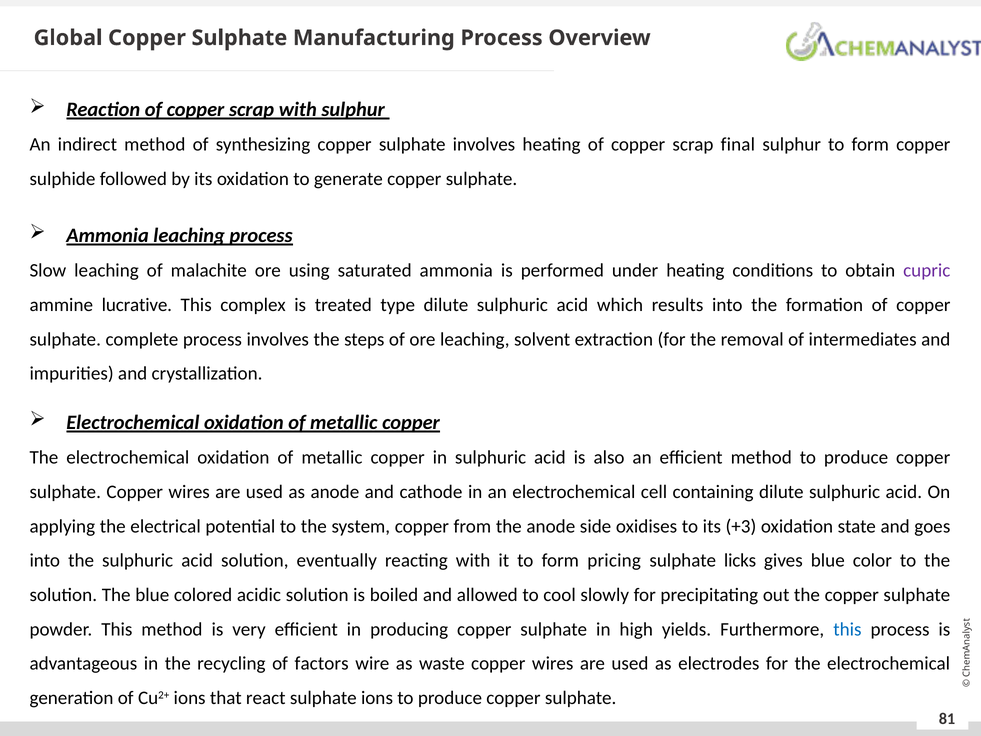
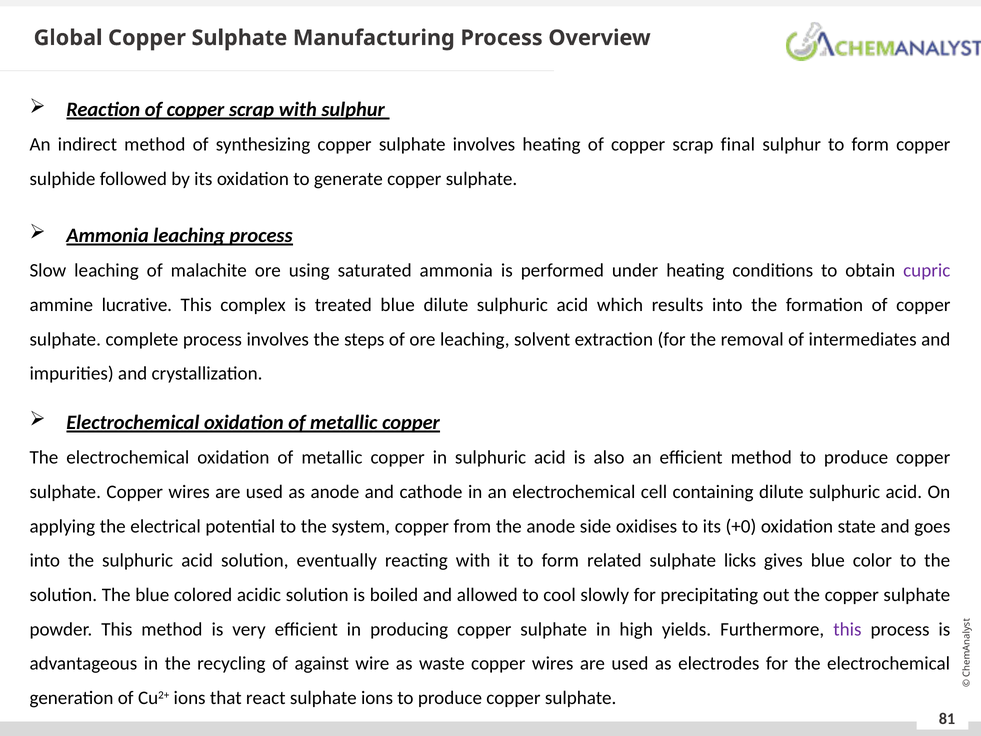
treated type: type -> blue (398, 305)
+3: +3 -> +0 (741, 526)
pricing: pricing -> related (614, 560)
this colour: blue -> purple (847, 629)
factors: factors -> against (322, 663)
